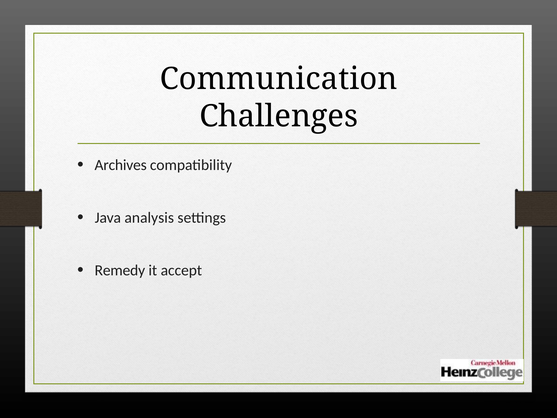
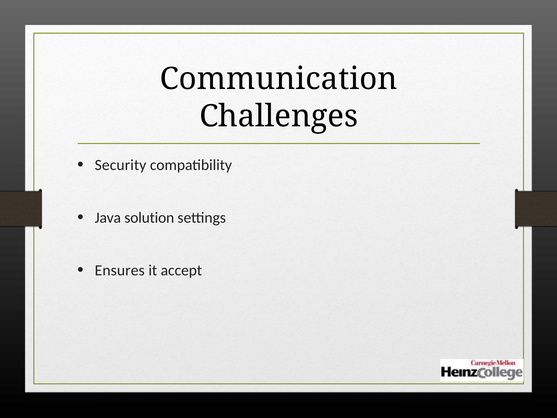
Archives: Archives -> Security (121, 165)
analysis: analysis -> solution (149, 218)
Remedy: Remedy -> Ensures (120, 270)
